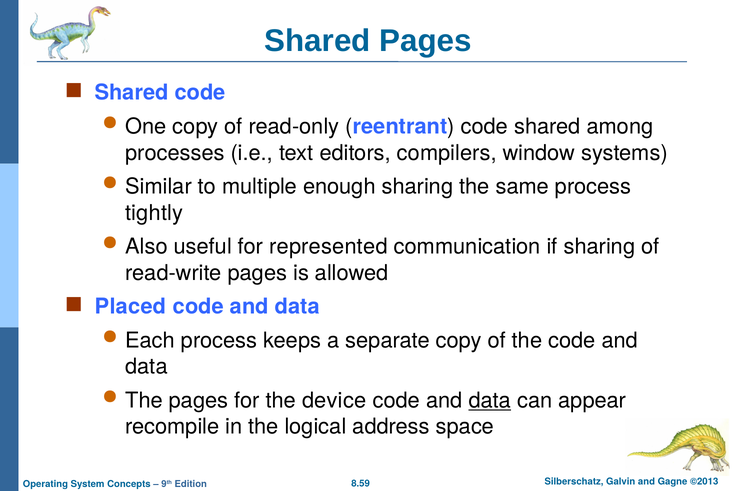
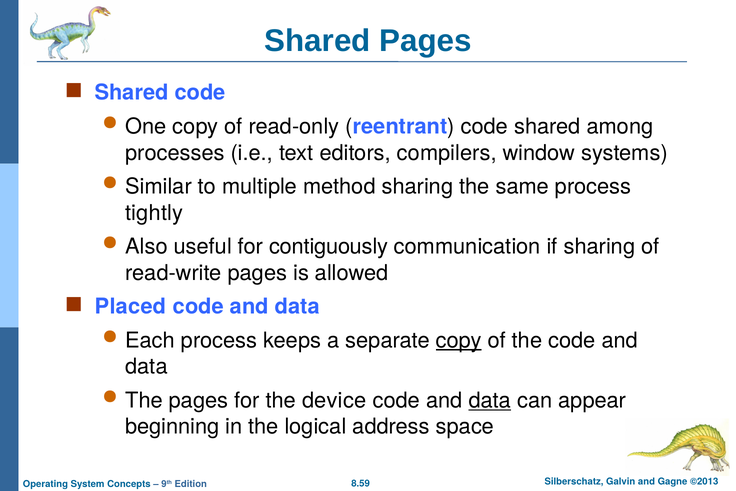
enough: enough -> method (339, 187)
represented: represented -> contiguously (329, 247)
copy underline: none -> present (459, 340)
recompile: recompile -> beginning (172, 426)
